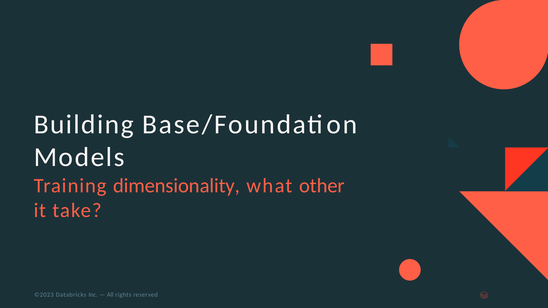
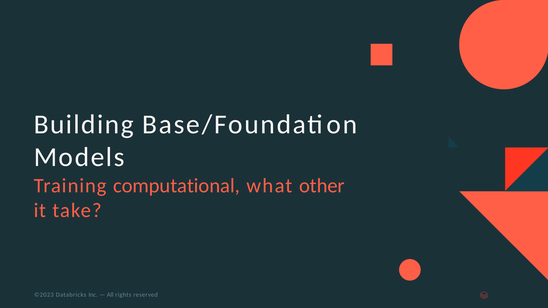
dimensionality: dimensionality -> computational (176, 186)
